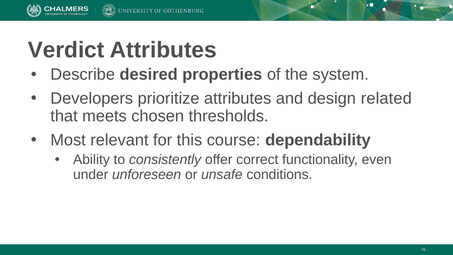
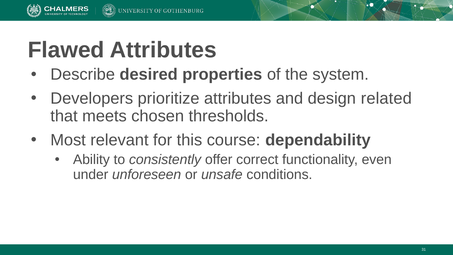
Verdict: Verdict -> Flawed (66, 50)
